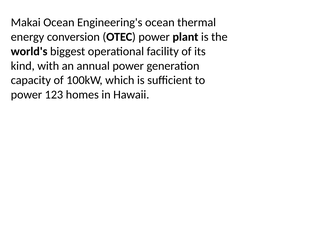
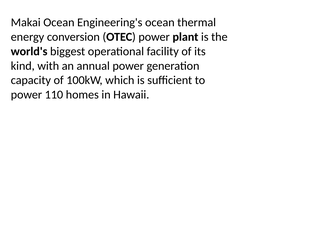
123: 123 -> 110 (54, 95)
